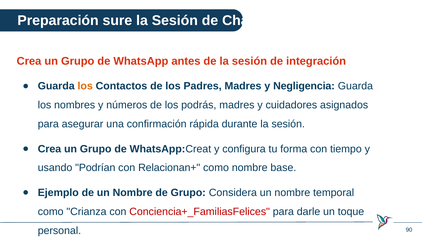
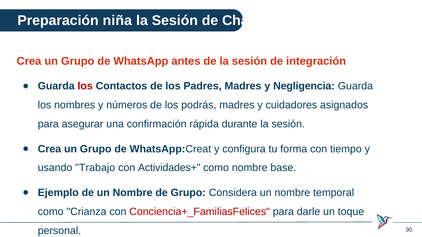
sure: sure -> niña (117, 21)
los colour: orange -> red (85, 86)
Podrían: Podrían -> Trabajo (95, 168)
Relacionan+: Relacionan+ -> Actividades+ (169, 168)
